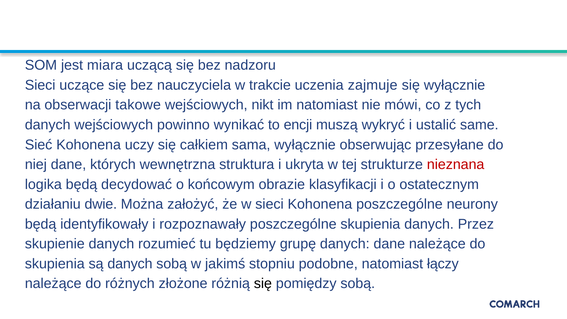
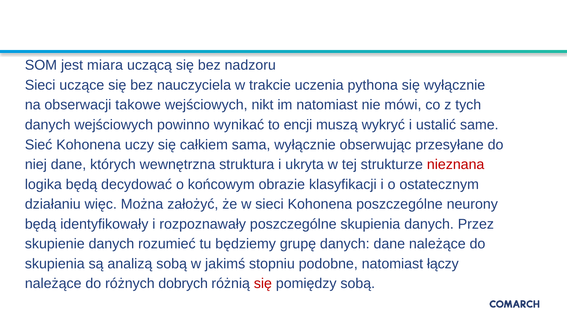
zajmuje: zajmuje -> pythona (373, 85)
dwie: dwie -> więc (101, 204)
są danych: danych -> analizą (130, 264)
złożone: złożone -> dobrych (183, 284)
się colour: black -> red (263, 284)
